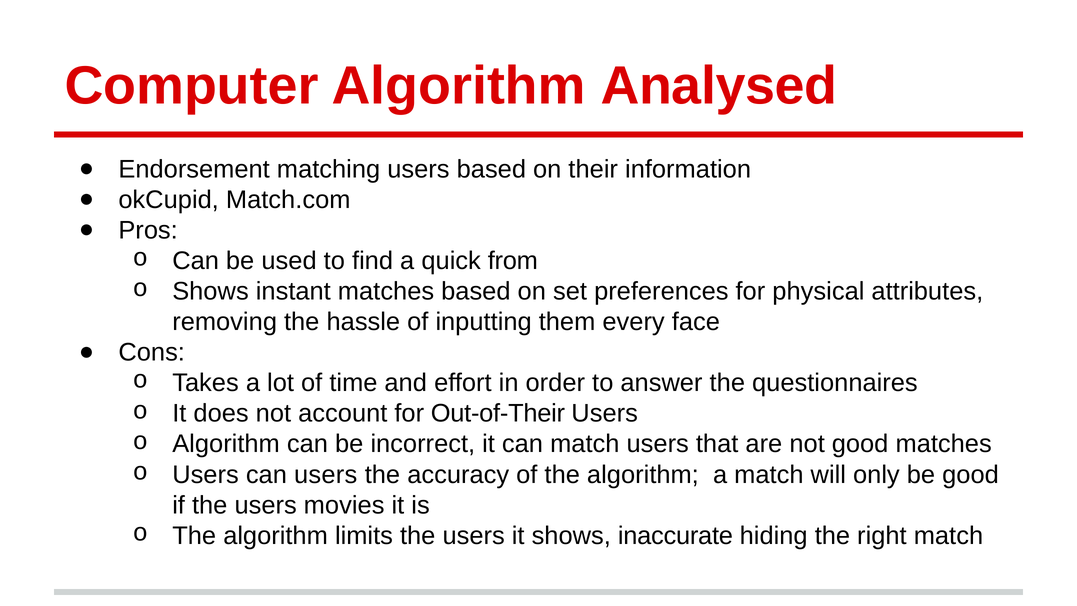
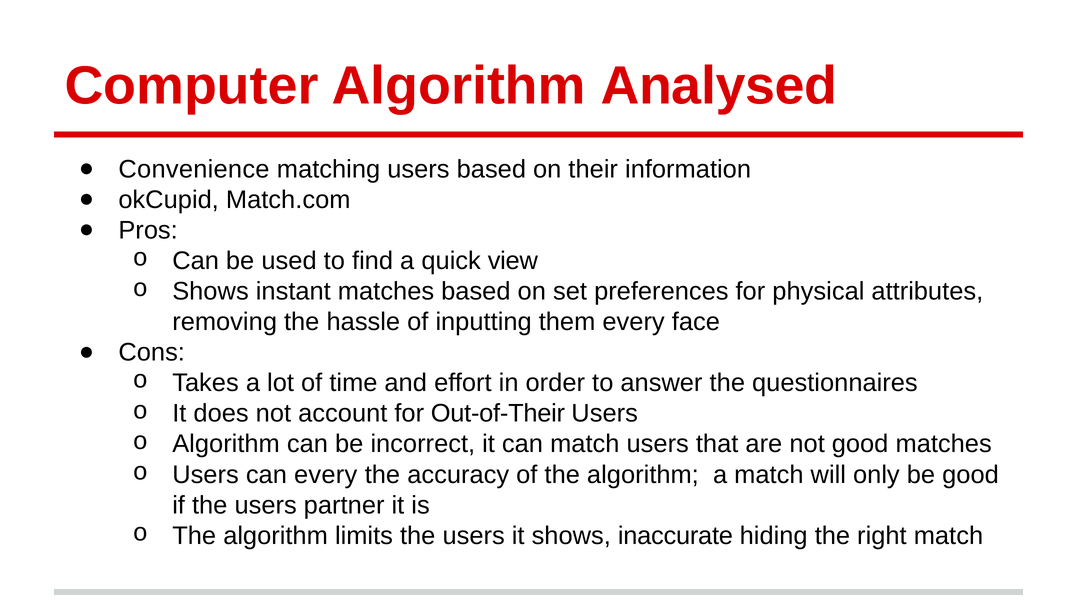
Endorsement: Endorsement -> Convenience (194, 169)
from: from -> view (513, 261)
can users: users -> every (326, 474)
movies: movies -> partner (344, 505)
